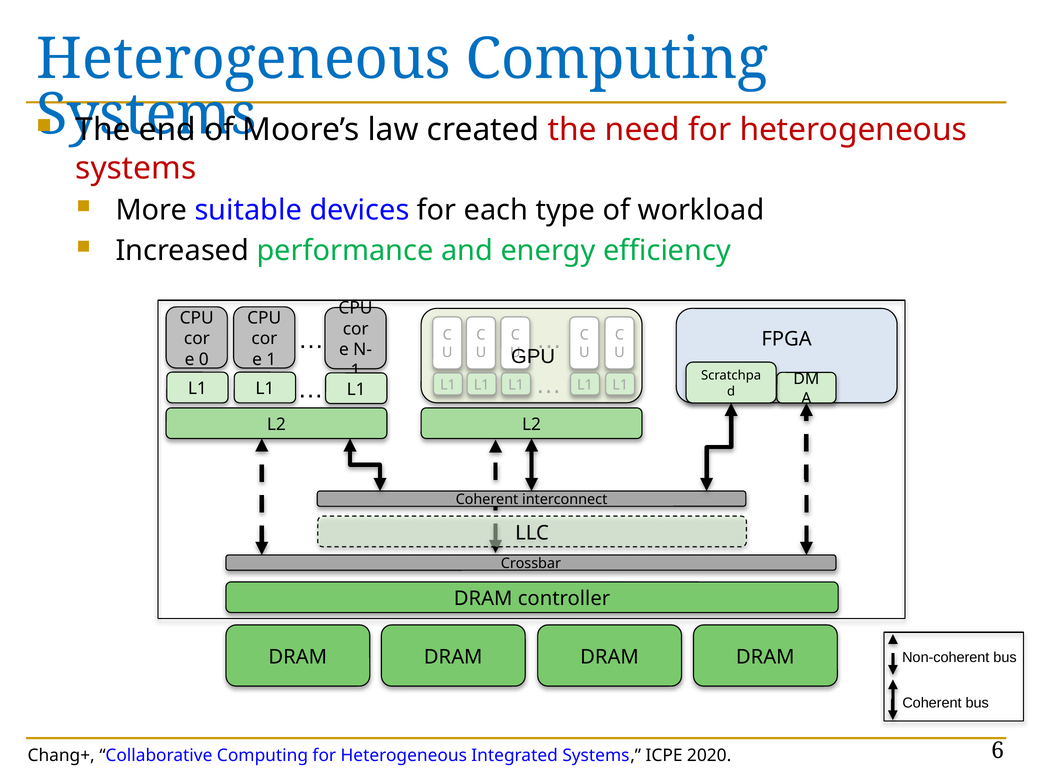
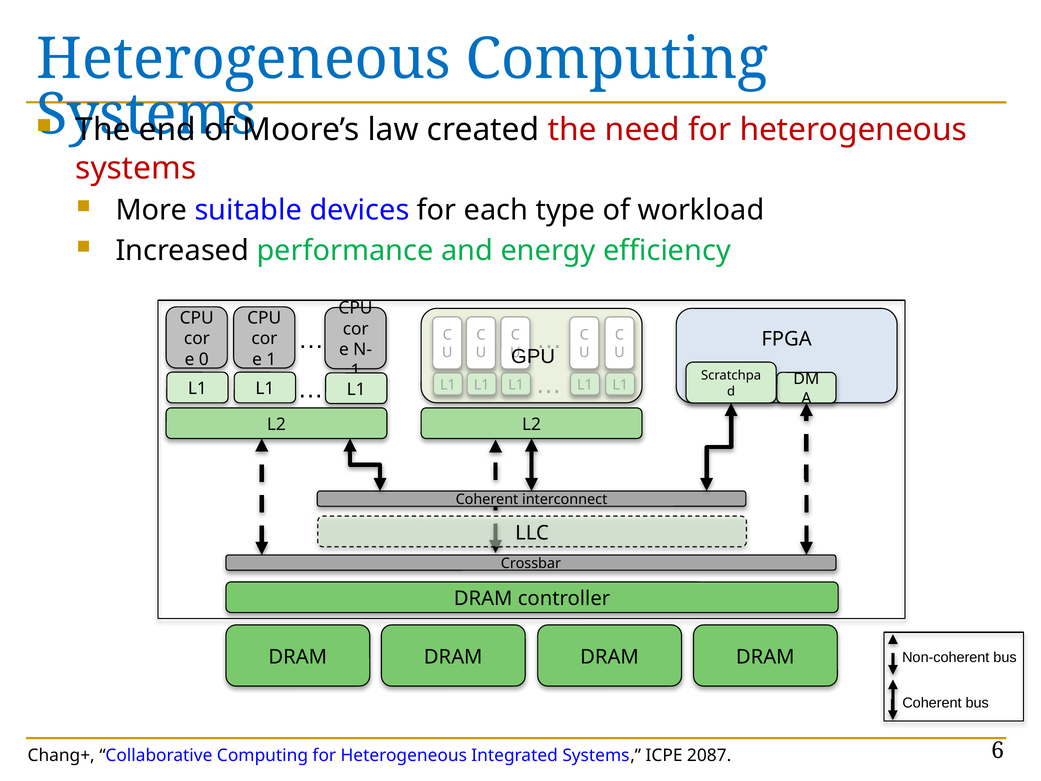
2020: 2020 -> 2087 (709, 755)
